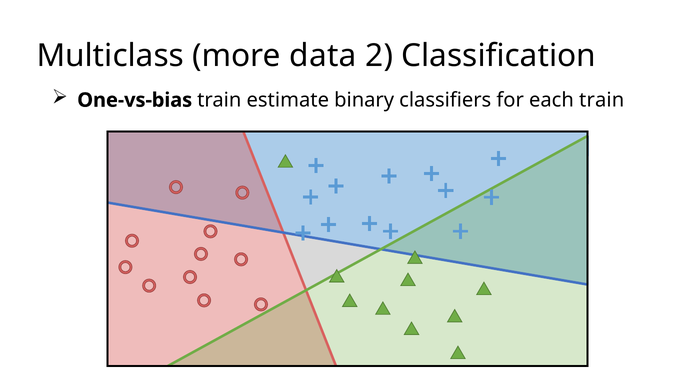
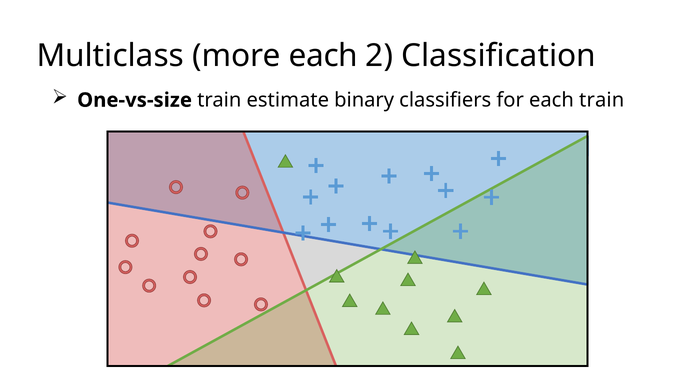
more data: data -> each (323, 56)
One-vs-bias: One-vs-bias -> One-vs-size (135, 100)
